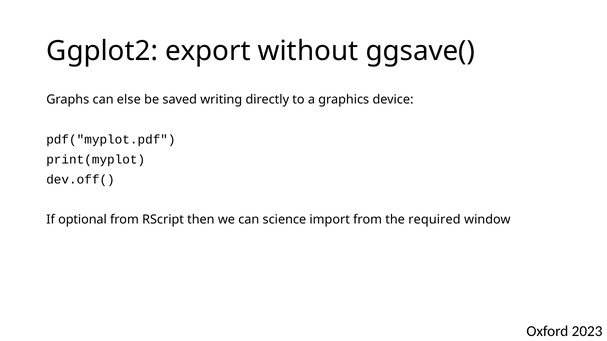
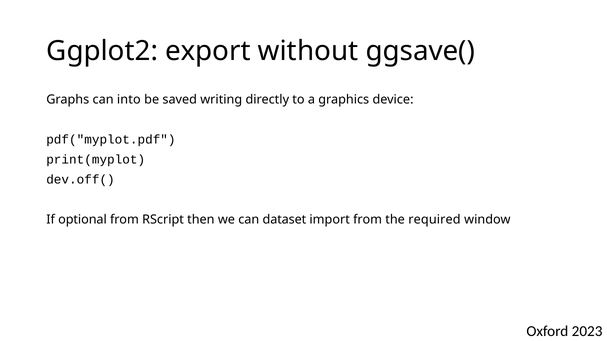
else: else -> into (129, 100)
science: science -> dataset (284, 220)
